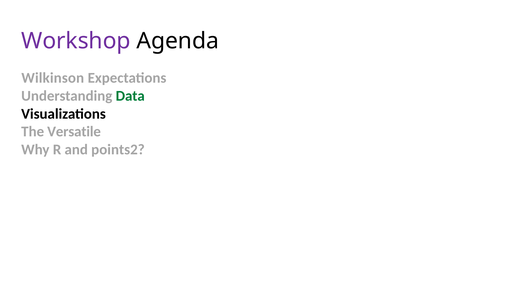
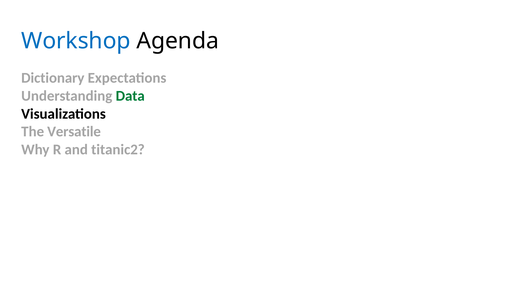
Workshop colour: purple -> blue (76, 41)
Wilkinson: Wilkinson -> Dictionary (53, 78)
points2: points2 -> titanic2 (118, 150)
